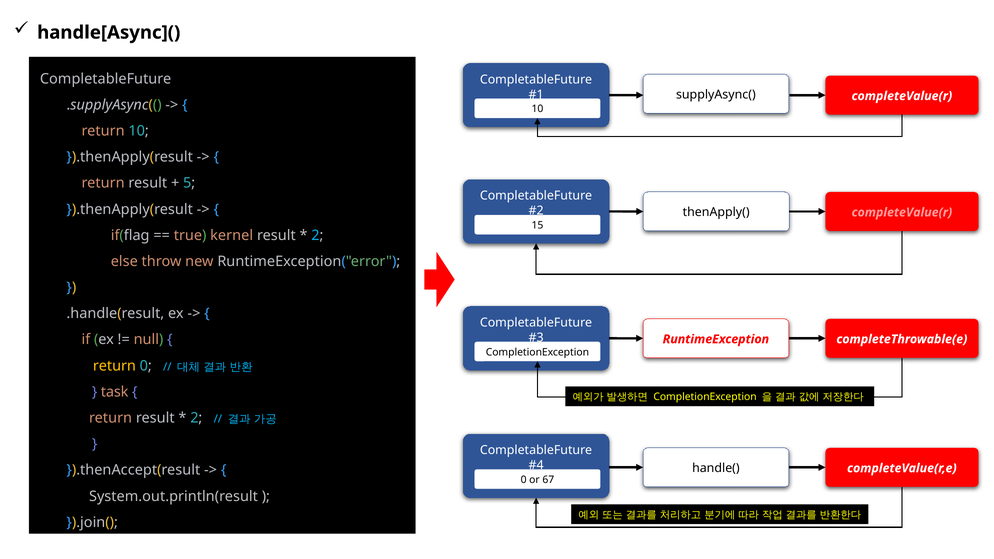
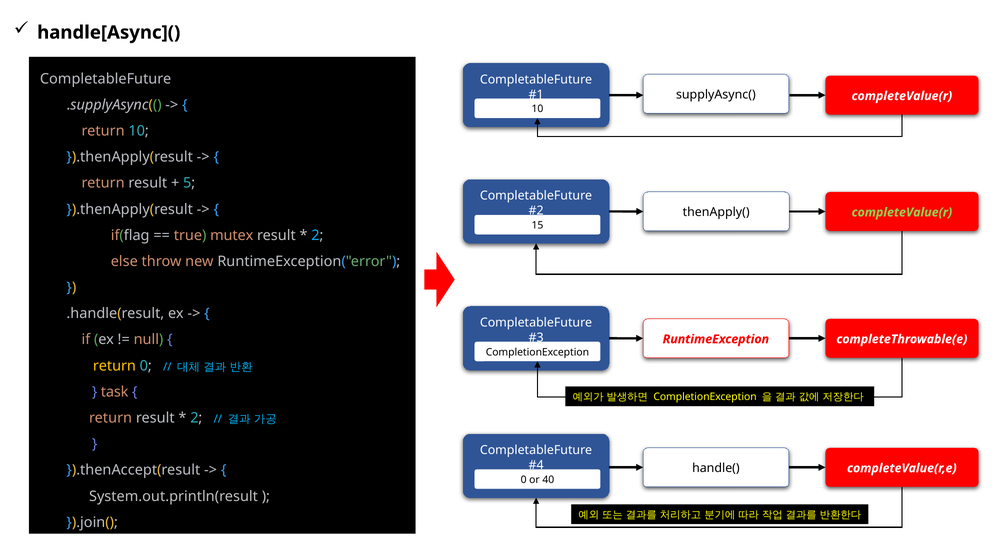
completeValue(r colour: pink -> light green (902, 212)
kernel: kernel -> mutex (232, 235)
67: 67 -> 40 (548, 480)
